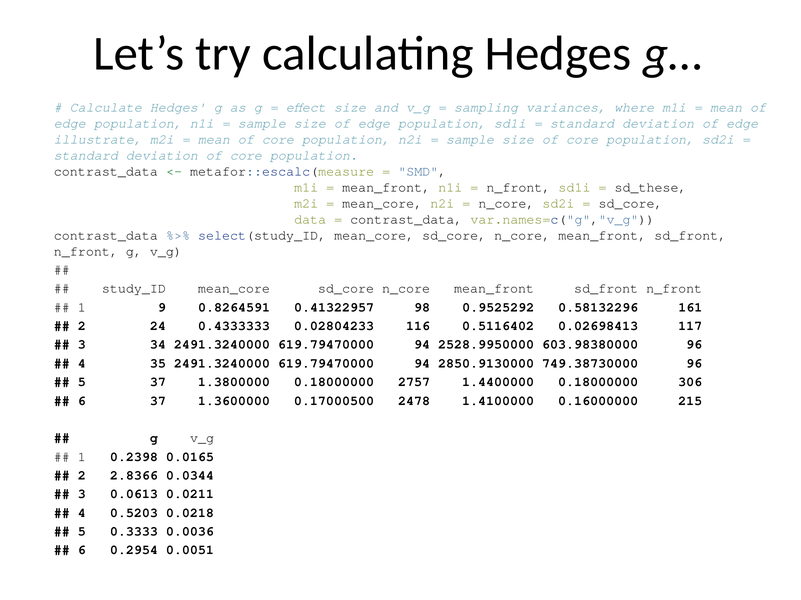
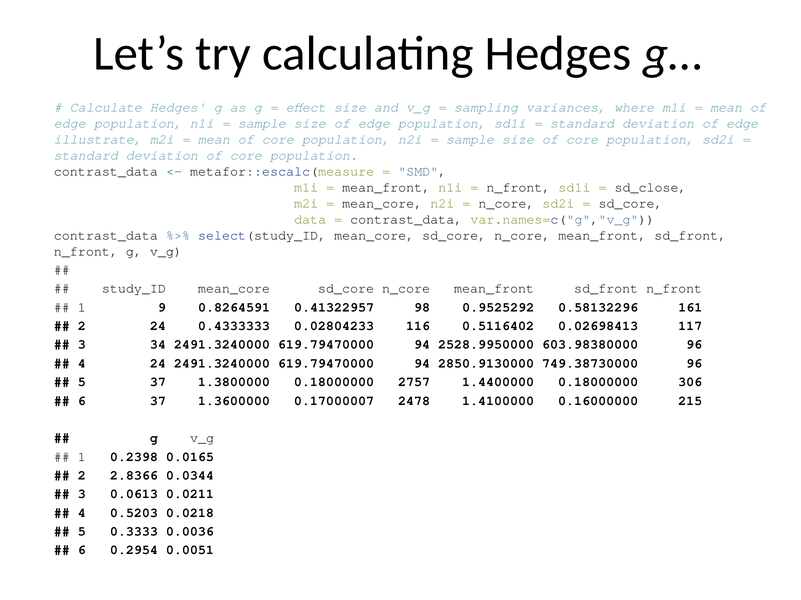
sd_these: sd_these -> sd_close (651, 187)
4 35: 35 -> 24 (158, 364)
0.17000500: 0.17000500 -> 0.17000007 (334, 401)
